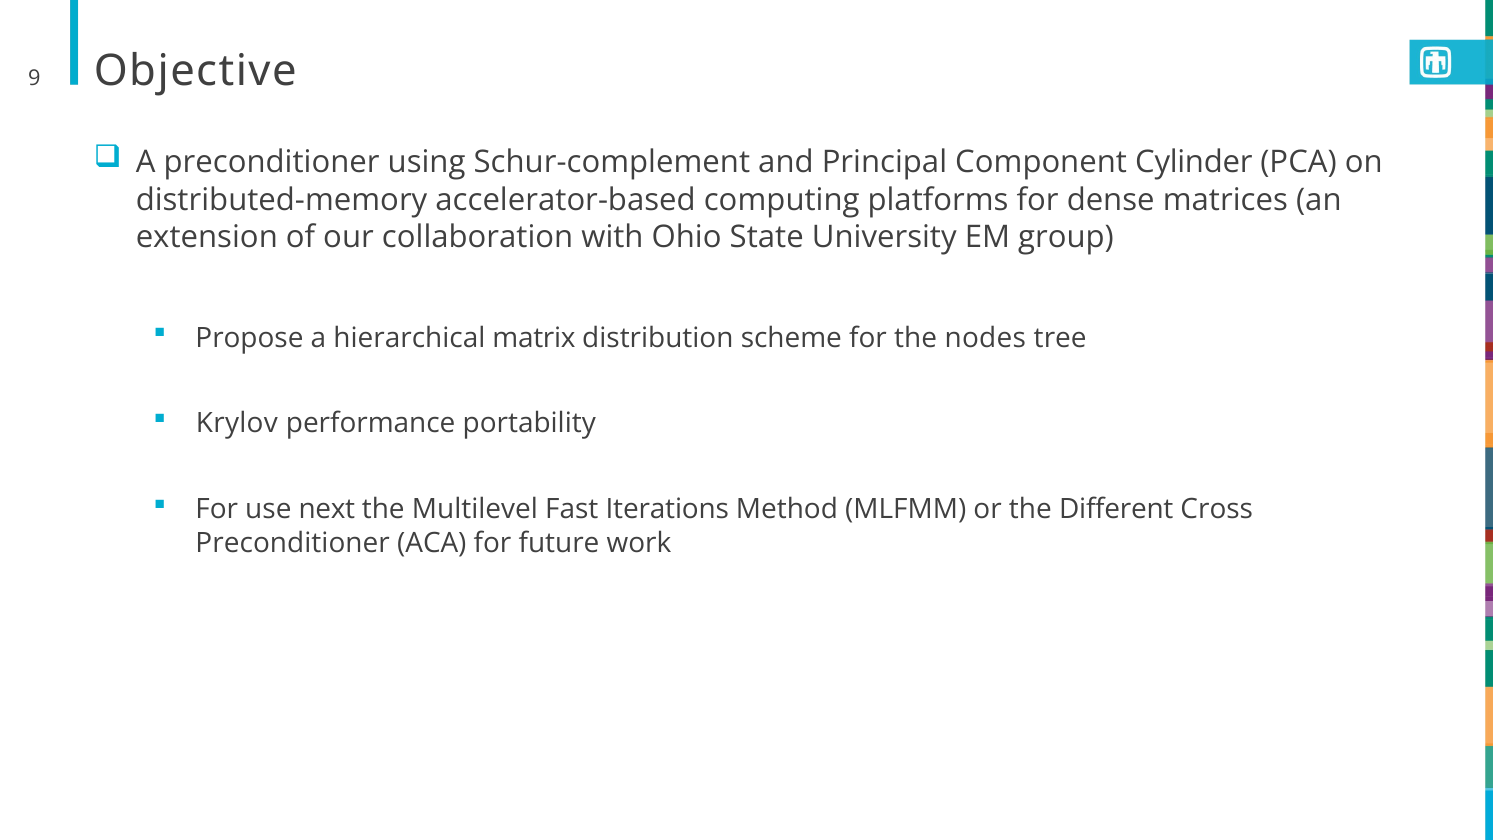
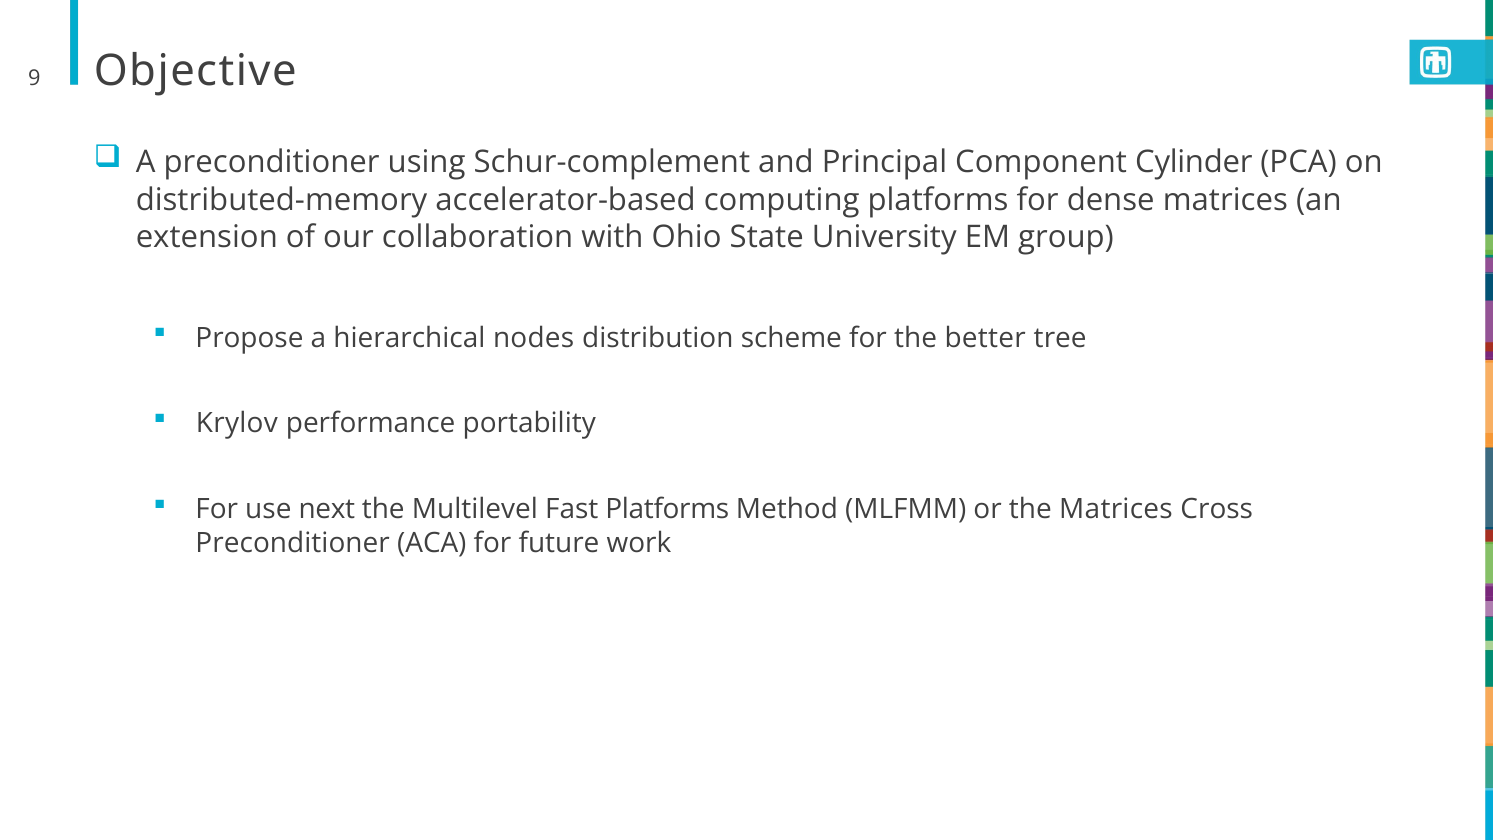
matrix: matrix -> nodes (534, 338)
nodes: nodes -> better (985, 338)
Fast Iterations: Iterations -> Platforms (667, 509)
the Different: Different -> Matrices (1116, 509)
